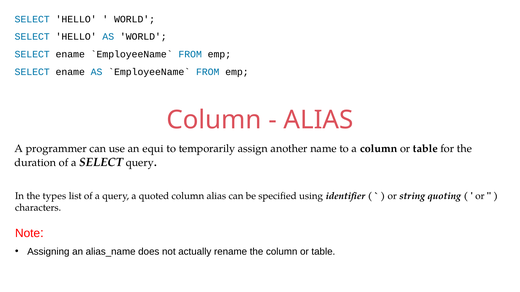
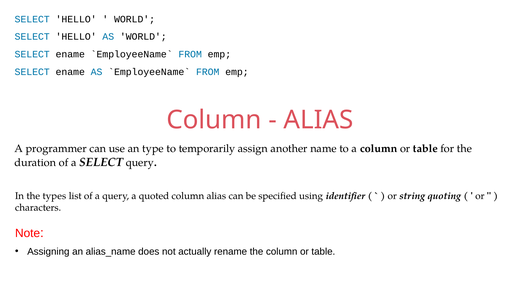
equi: equi -> type (153, 149)
